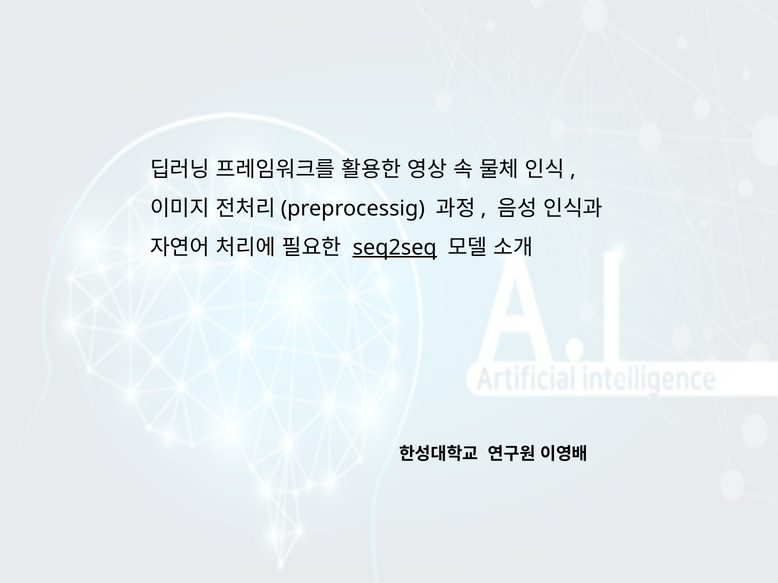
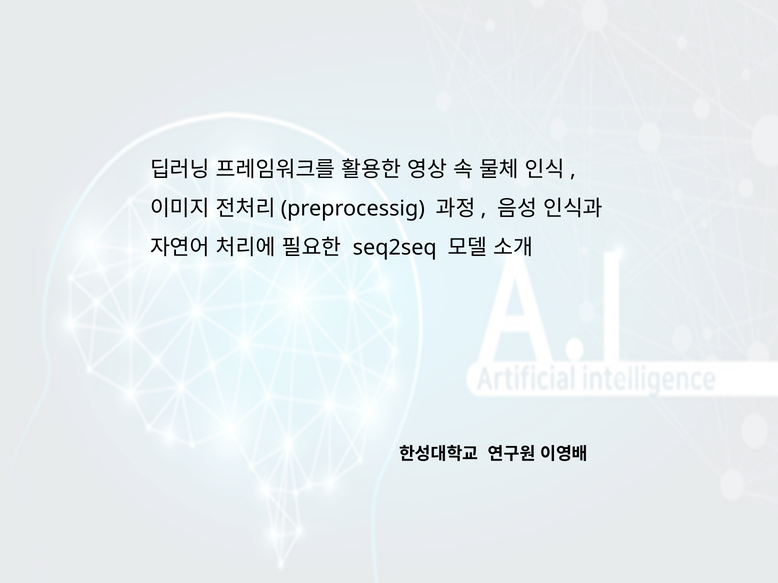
seq2seq underline: present -> none (395, 248)
